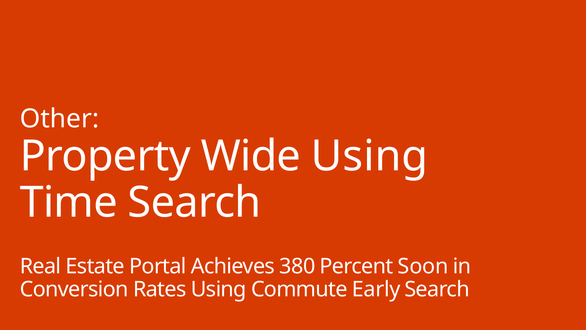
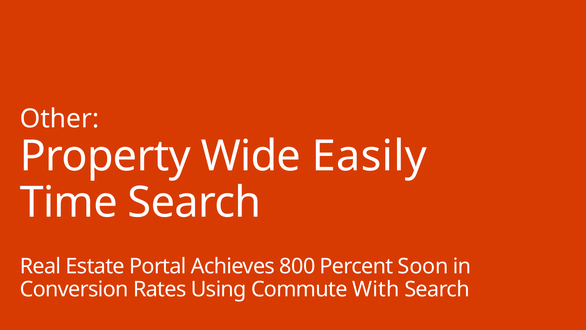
Wide Using: Using -> Easily (369, 156)
380: 380 -> 800 (297, 266)
Early: Early -> With (376, 289)
